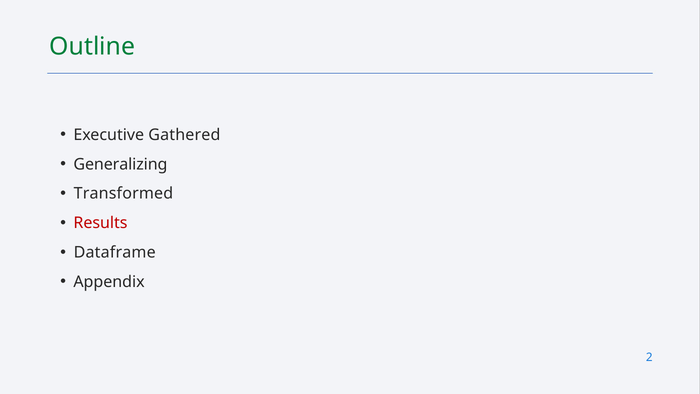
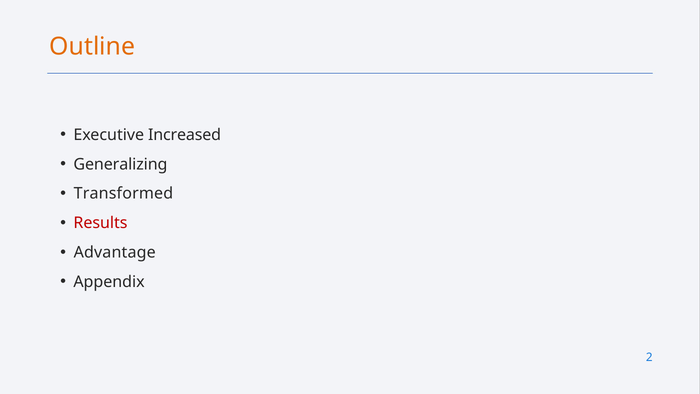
Outline colour: green -> orange (92, 47)
Gathered: Gathered -> Increased (185, 135)
Dataframe: Dataframe -> Advantage (115, 252)
